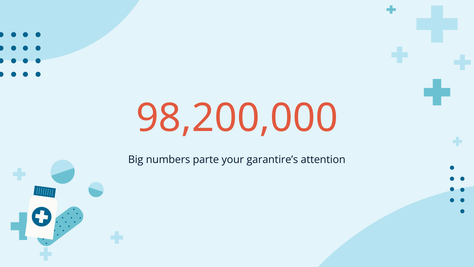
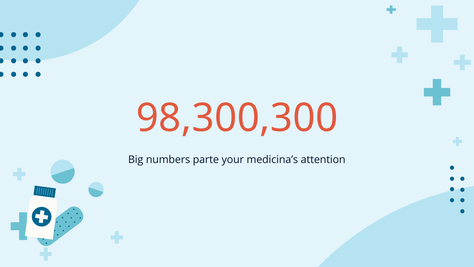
98,200,000: 98,200,000 -> 98,300,300 (237, 118)
garantire’s: garantire’s -> medicina’s (272, 160)
